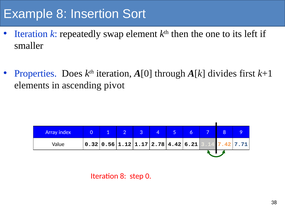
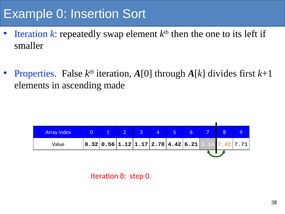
Example 8: 8 -> 0 (62, 14)
Does: Does -> False (72, 73)
pivot: pivot -> made (114, 85)
